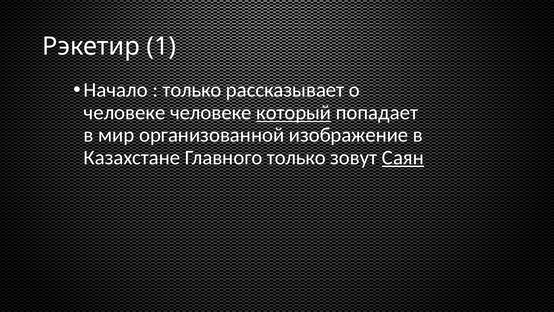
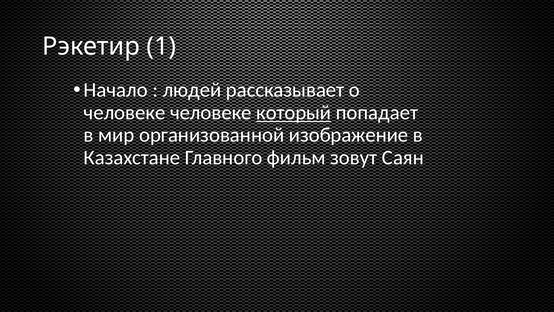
только: только -> людей (192, 90)
Главного только: только -> фильм (296, 157)
Саян underline: present -> none (403, 157)
